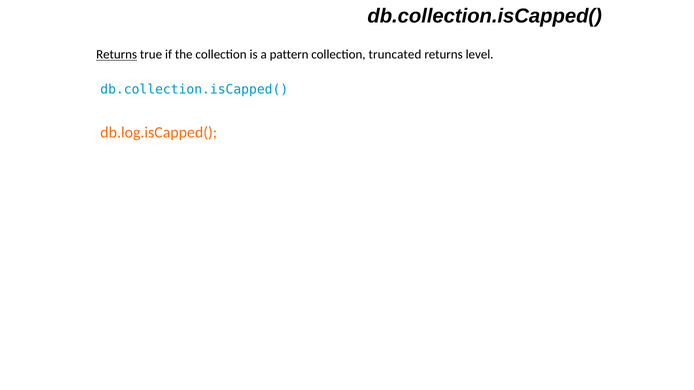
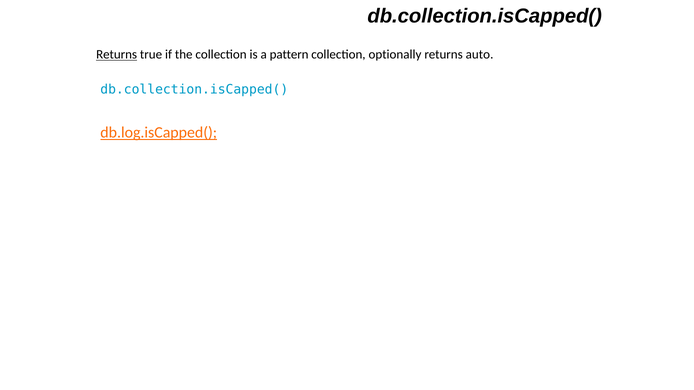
truncated: truncated -> optionally (395, 55)
level: level -> auto (480, 55)
db.log.isCapped( underline: none -> present (159, 133)
